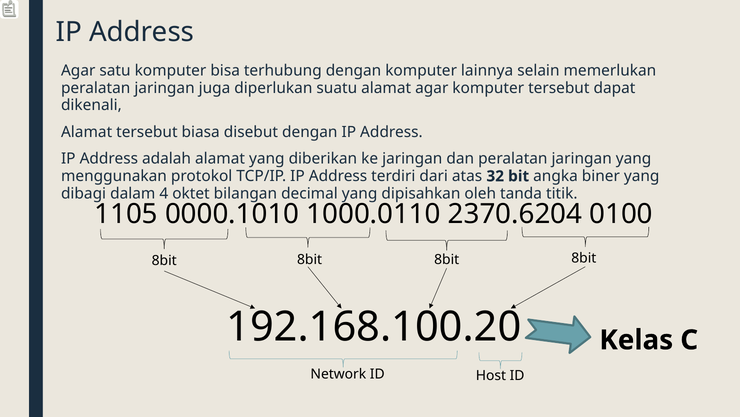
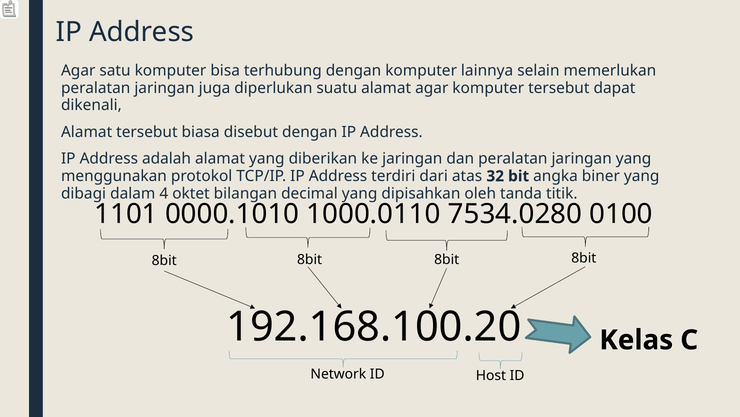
1105: 1105 -> 1101 (126, 214)
2370.6204: 2370.6204 -> 7534.0280 (515, 214)
